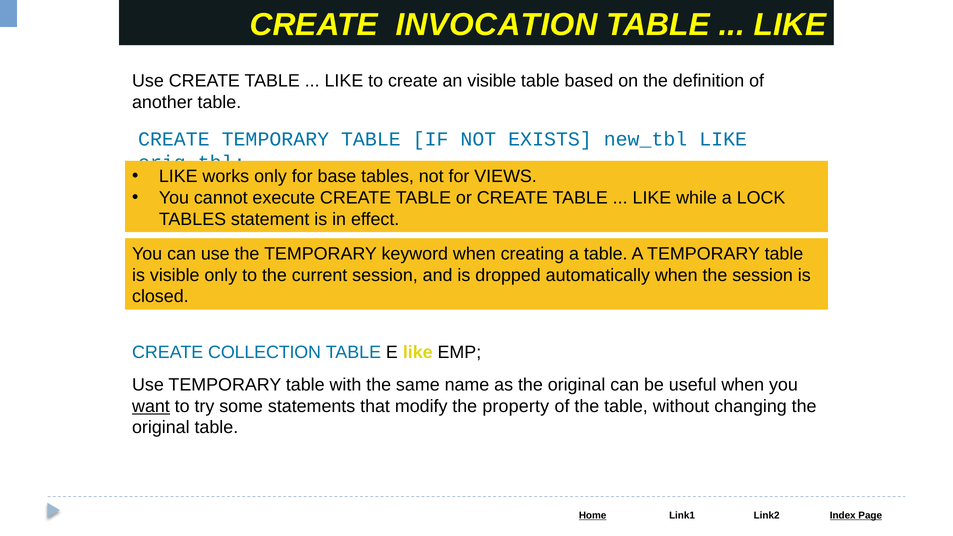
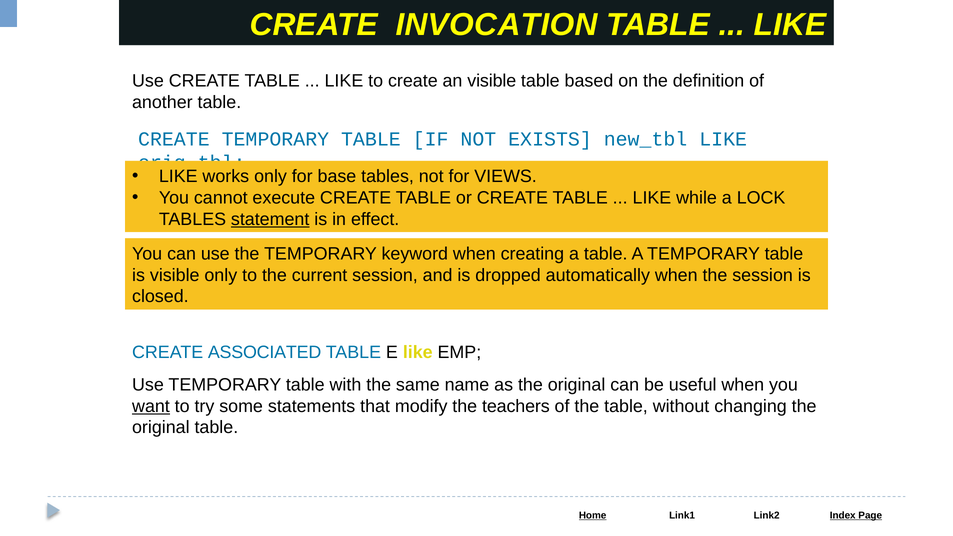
statement underline: none -> present (270, 219)
COLLECTION: COLLECTION -> ASSOCIATED (265, 352)
property: property -> teachers (516, 406)
